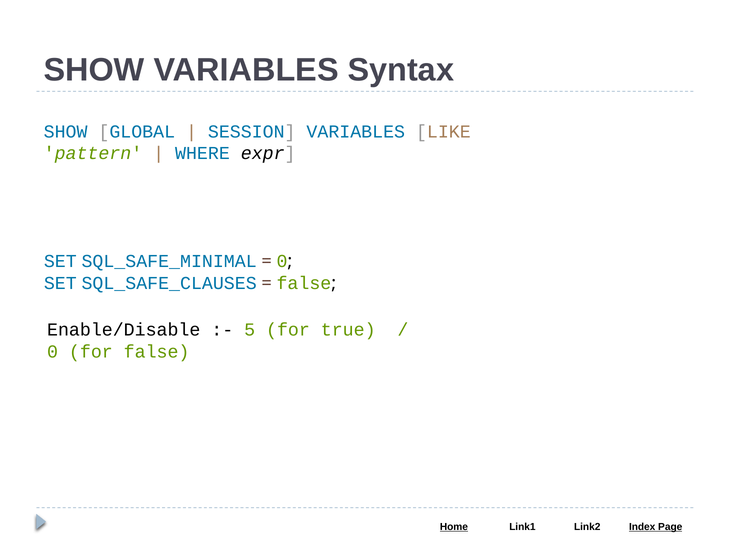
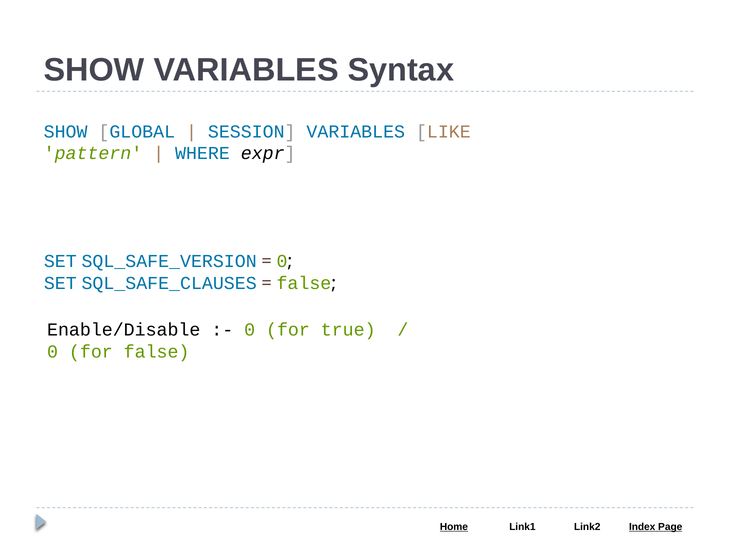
SQL_SAFE_MINIMAL: SQL_SAFE_MINIMAL -> SQL_SAFE_VERSION (169, 261)
5: 5 -> 0 (250, 329)
